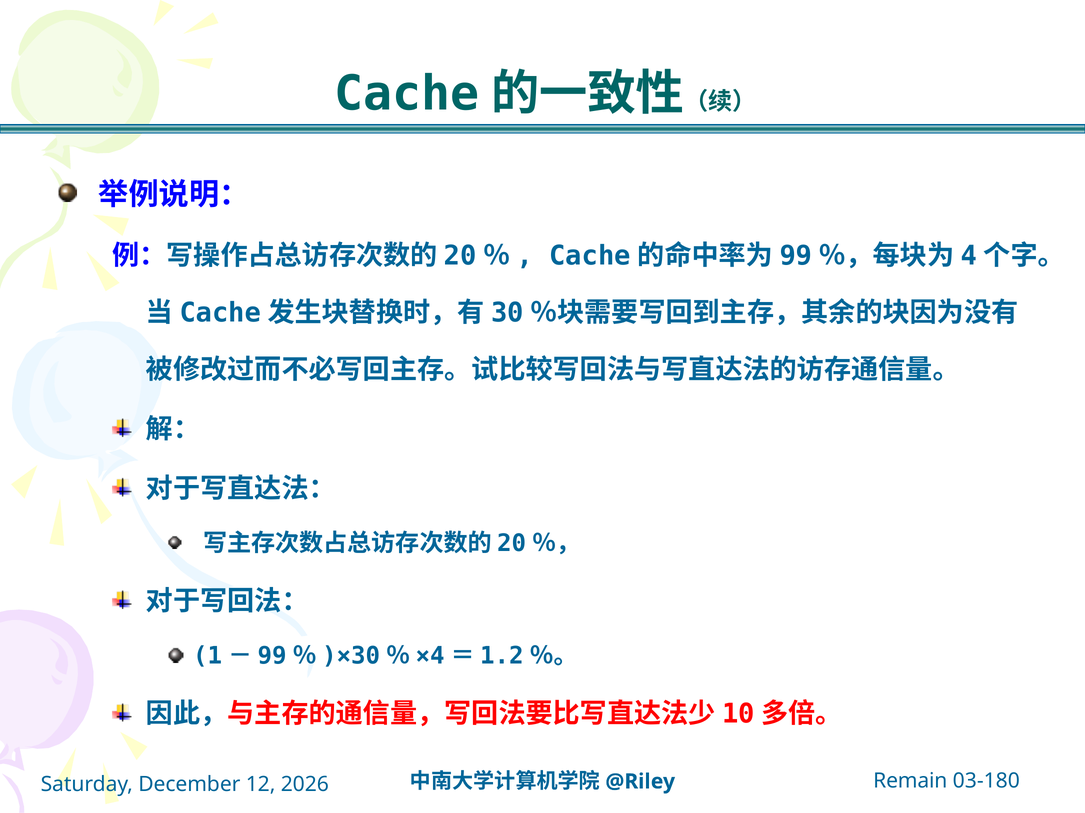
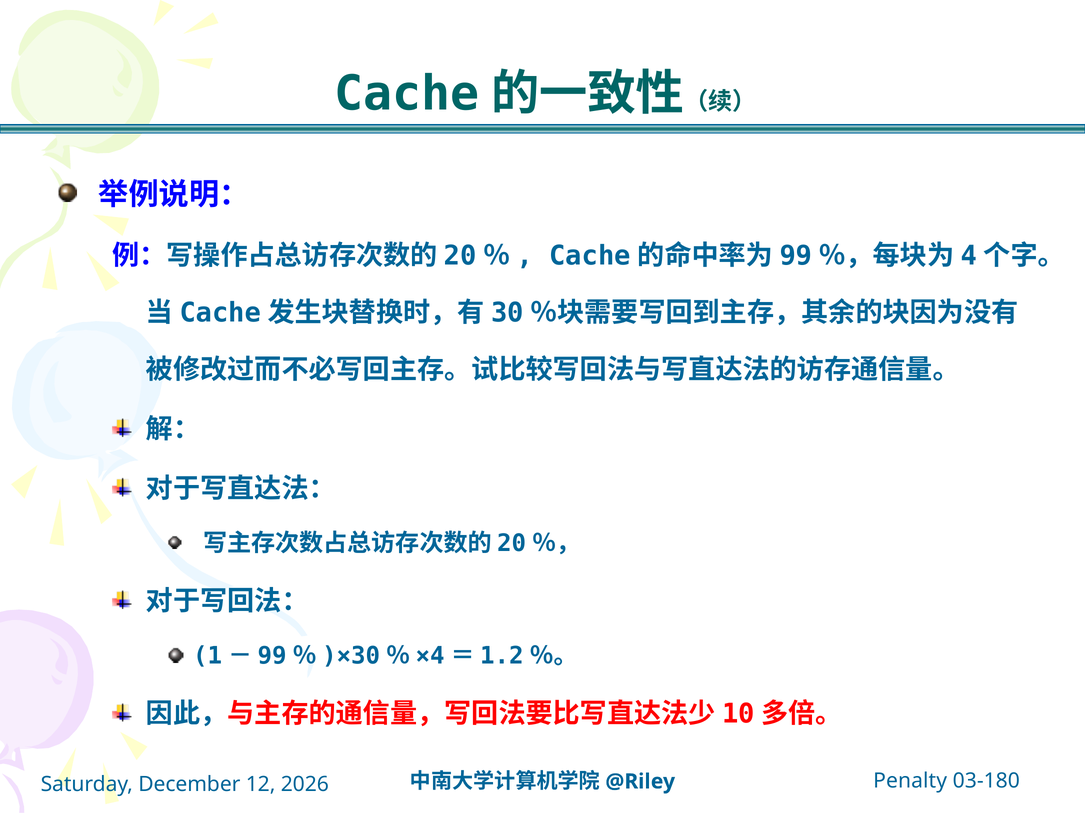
Remain: Remain -> Penalty (910, 782)
